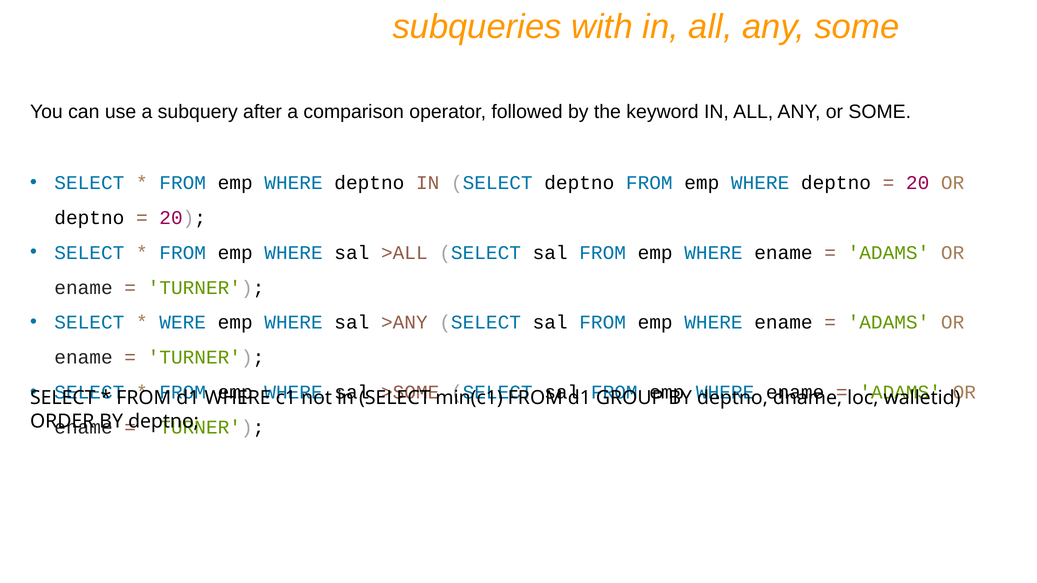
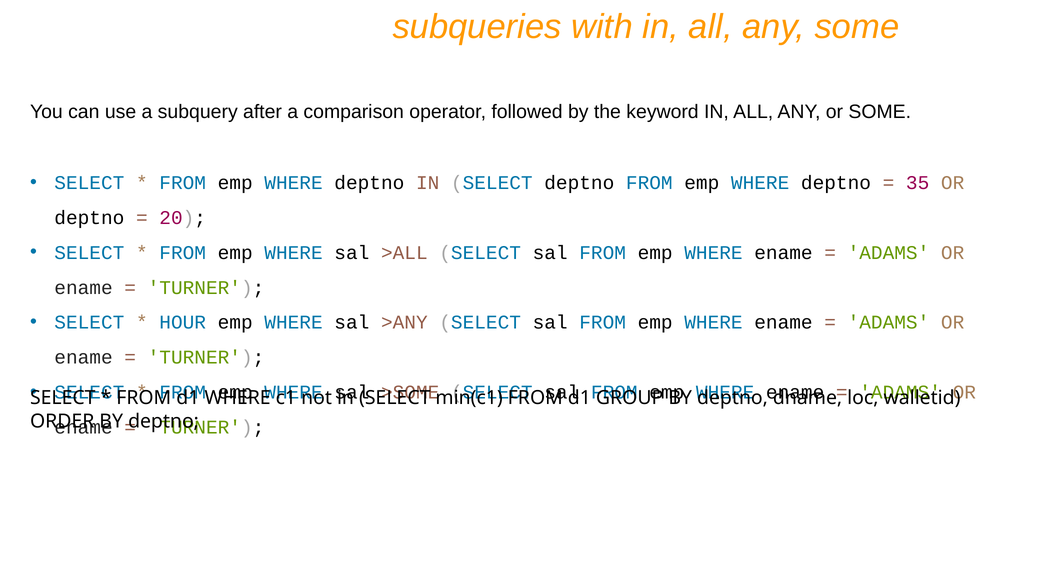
20: 20 -> 35 (918, 183)
WERE: WERE -> HOUR (183, 323)
